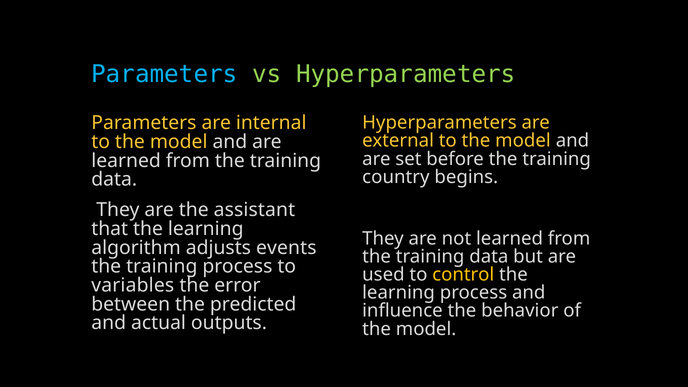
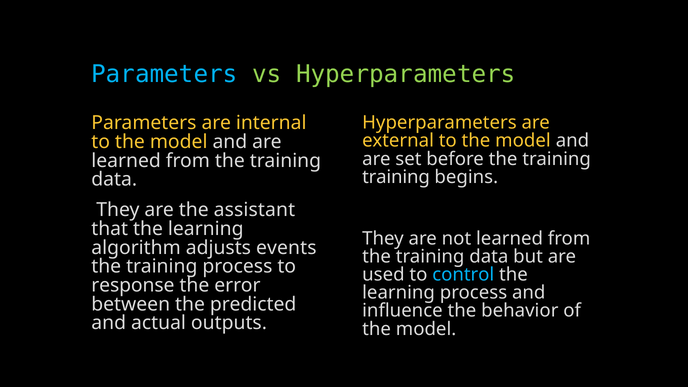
country: country -> training (396, 177)
control colour: yellow -> light blue (463, 275)
variables: variables -> response (133, 285)
